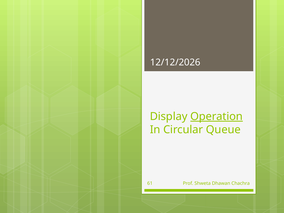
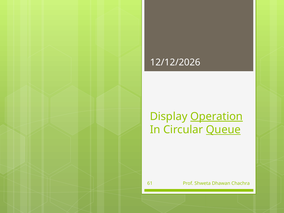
Queue underline: none -> present (223, 130)
